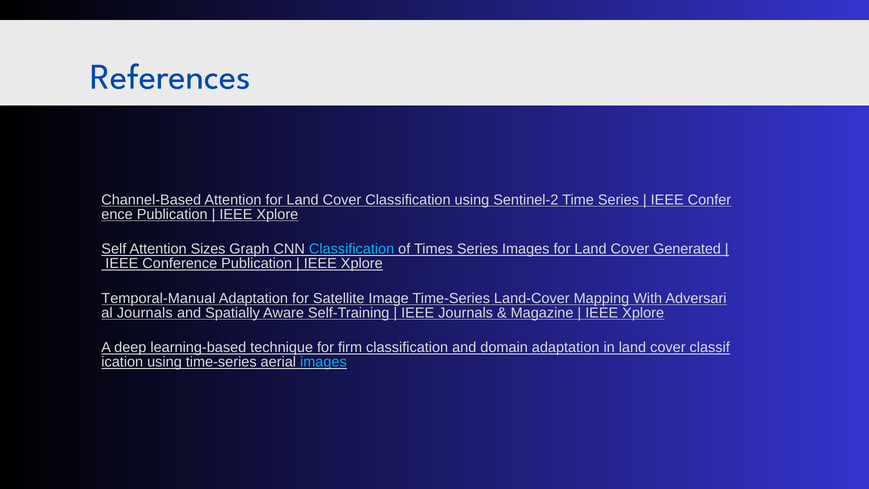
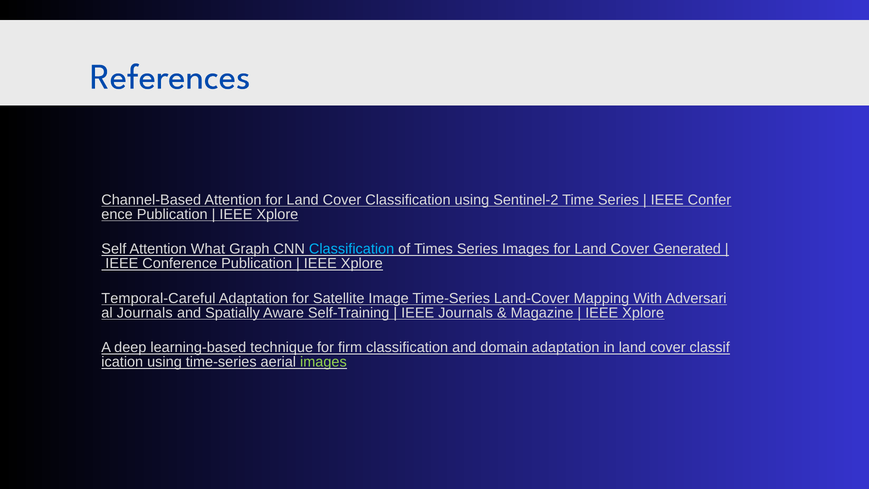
Sizes: Sizes -> What (208, 249)
Temporal-Manual: Temporal-Manual -> Temporal-Careful (158, 298)
images colour: light blue -> light green (323, 362)
